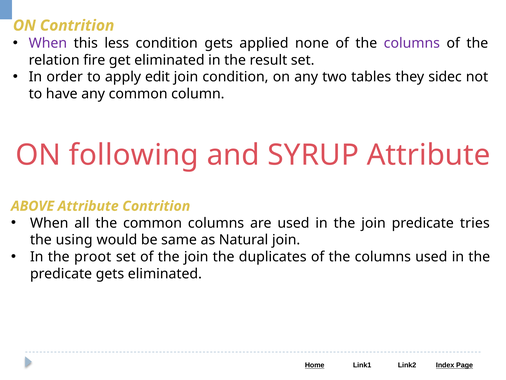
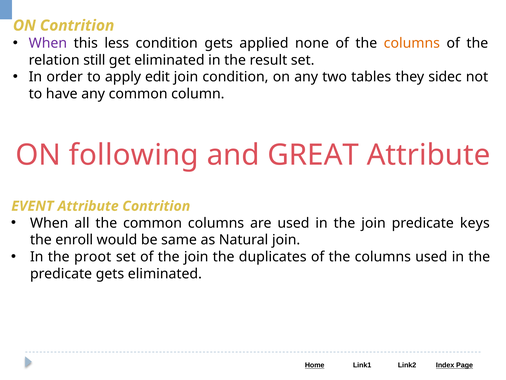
columns colour: purple -> orange (412, 43)
fire: fire -> still (94, 60)
SYRUP: SYRUP -> GREAT (313, 155)
ABOVE: ABOVE -> EVENT (32, 206)
tries: tries -> keys (475, 223)
using: using -> enroll (74, 240)
